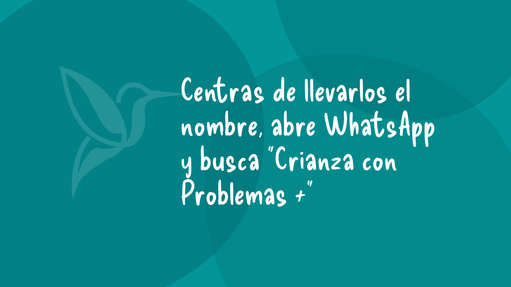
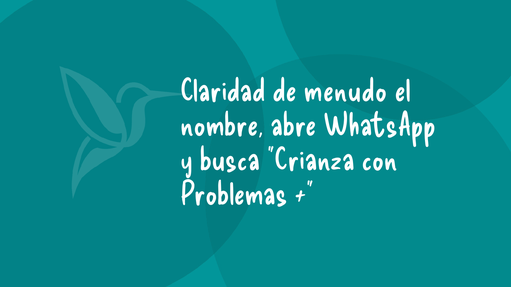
Centras: Centras -> Claridad (223, 91)
llevarlos: llevarlos -> menudo (346, 91)
